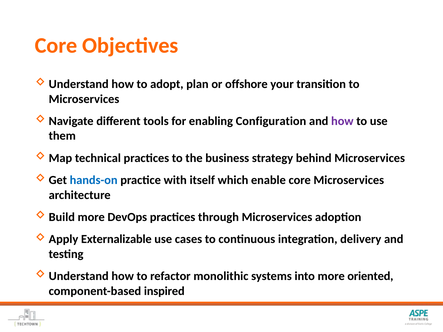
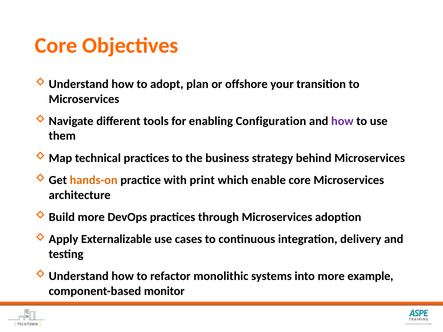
hands-on colour: blue -> orange (94, 180)
itself: itself -> print (202, 180)
oriented: oriented -> example (370, 276)
inspired: inspired -> monitor (164, 291)
